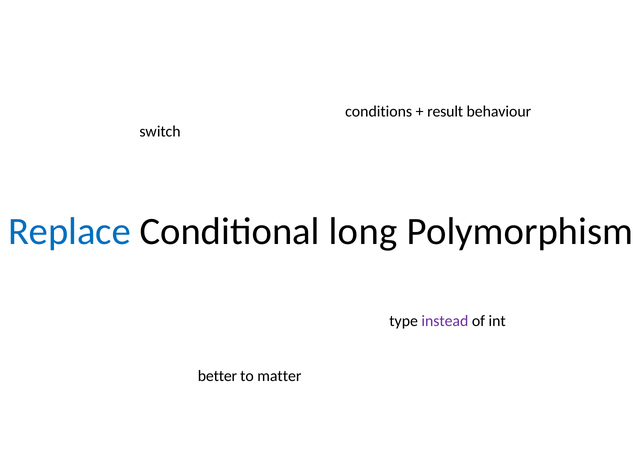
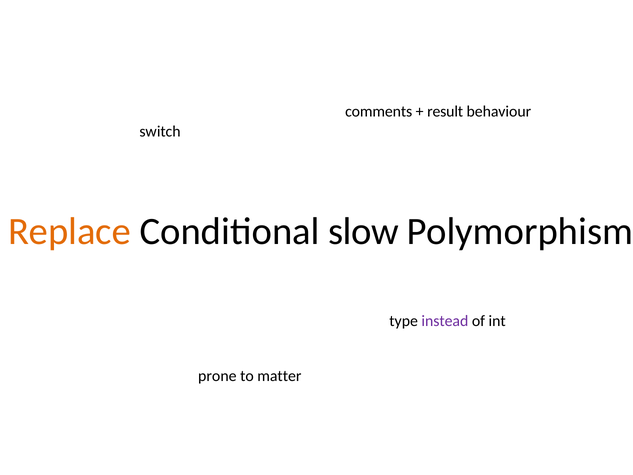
conditions: conditions -> comments (379, 112)
Replace colour: blue -> orange (69, 232)
long: long -> slow (364, 232)
better: better -> prone (217, 376)
